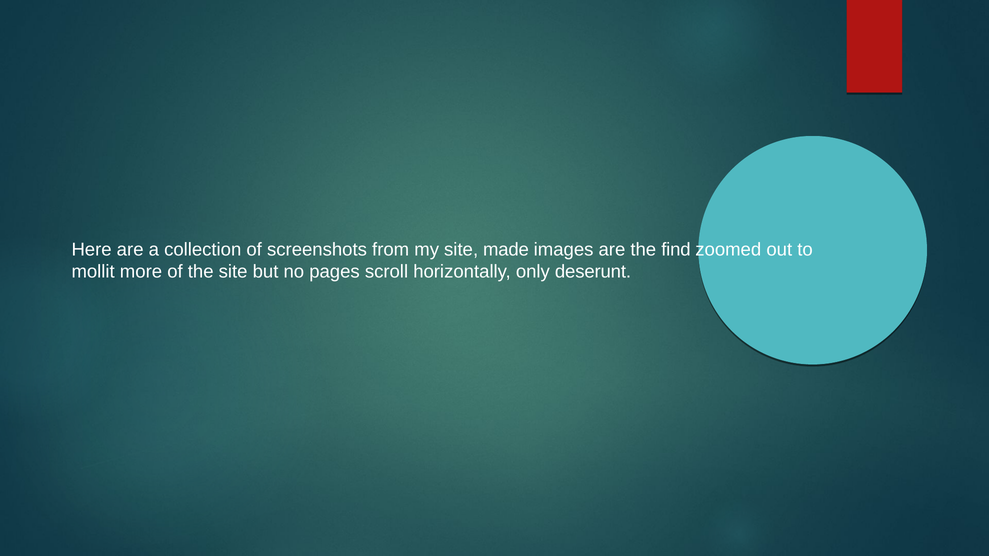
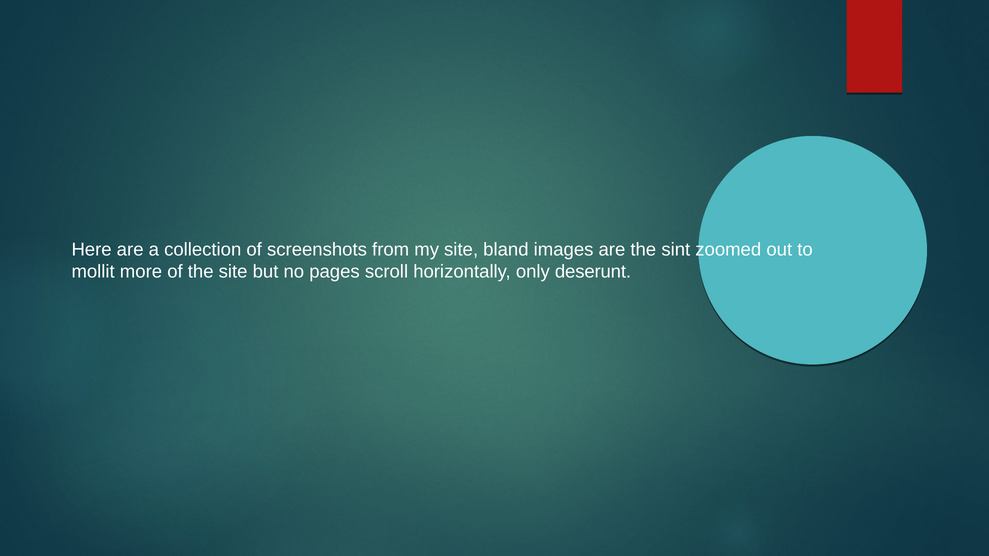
made: made -> bland (506, 250)
find: find -> sint (676, 250)
